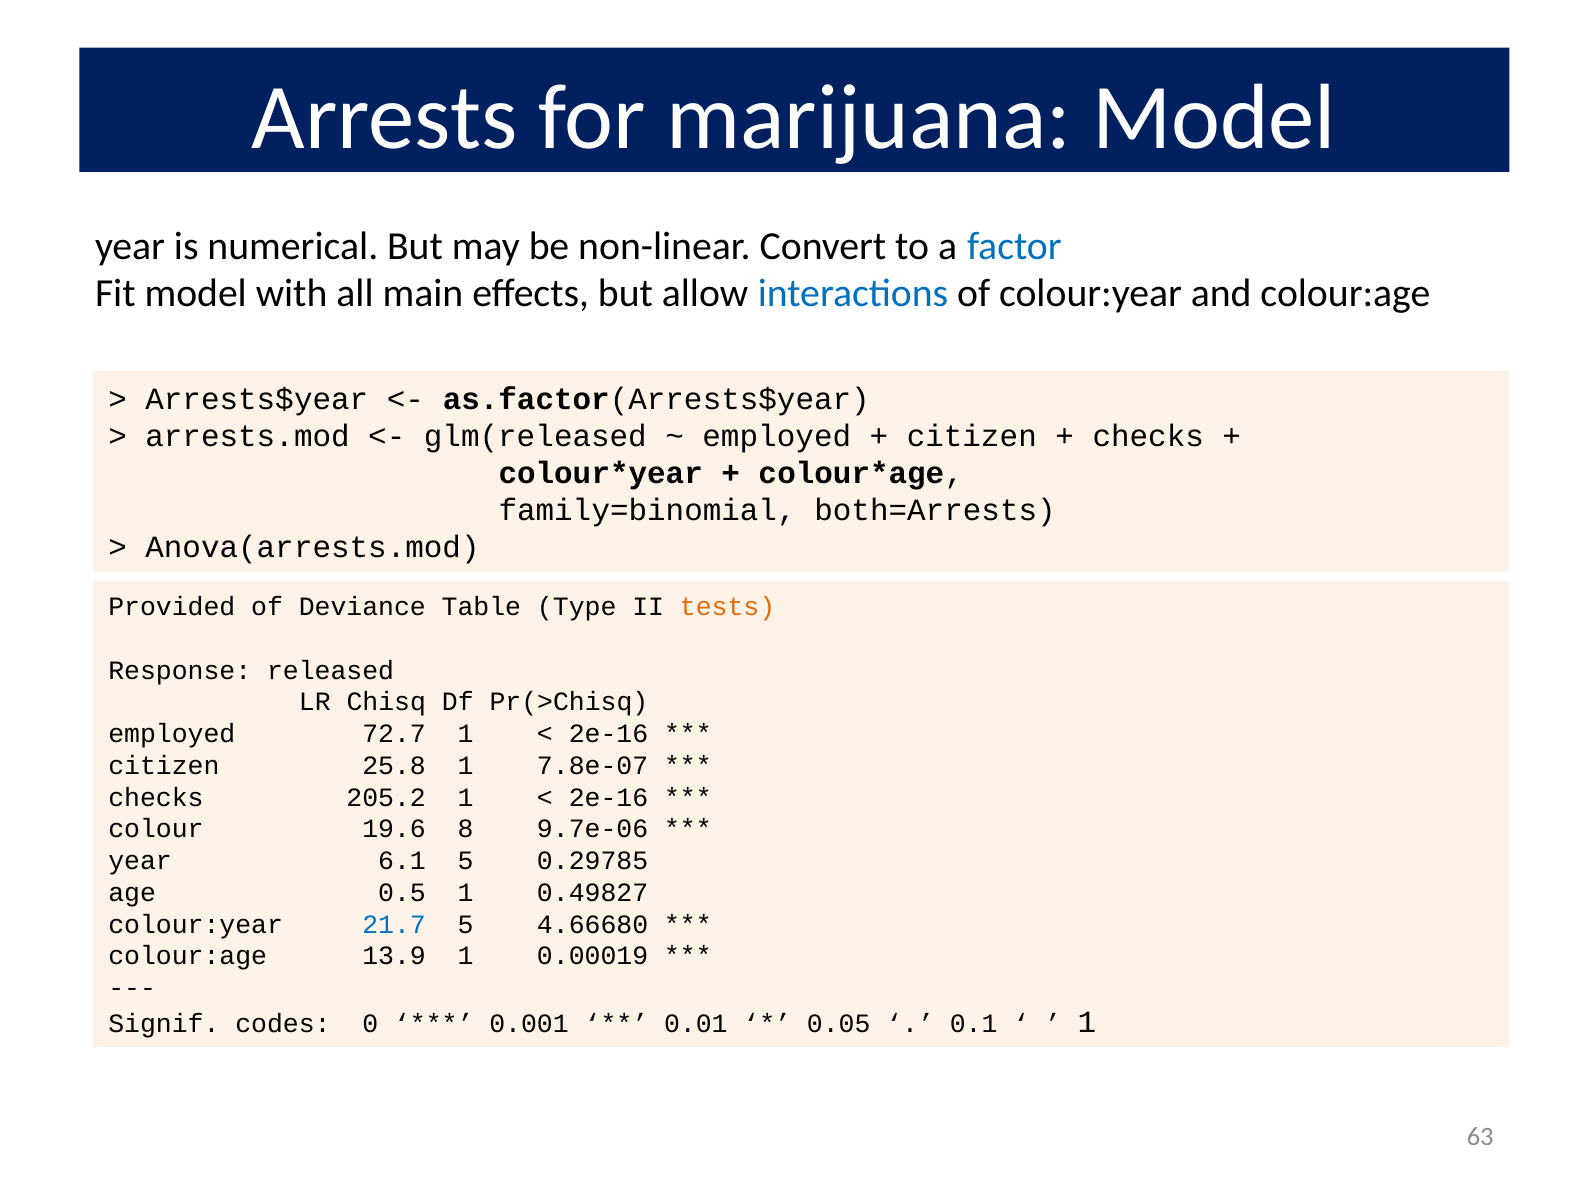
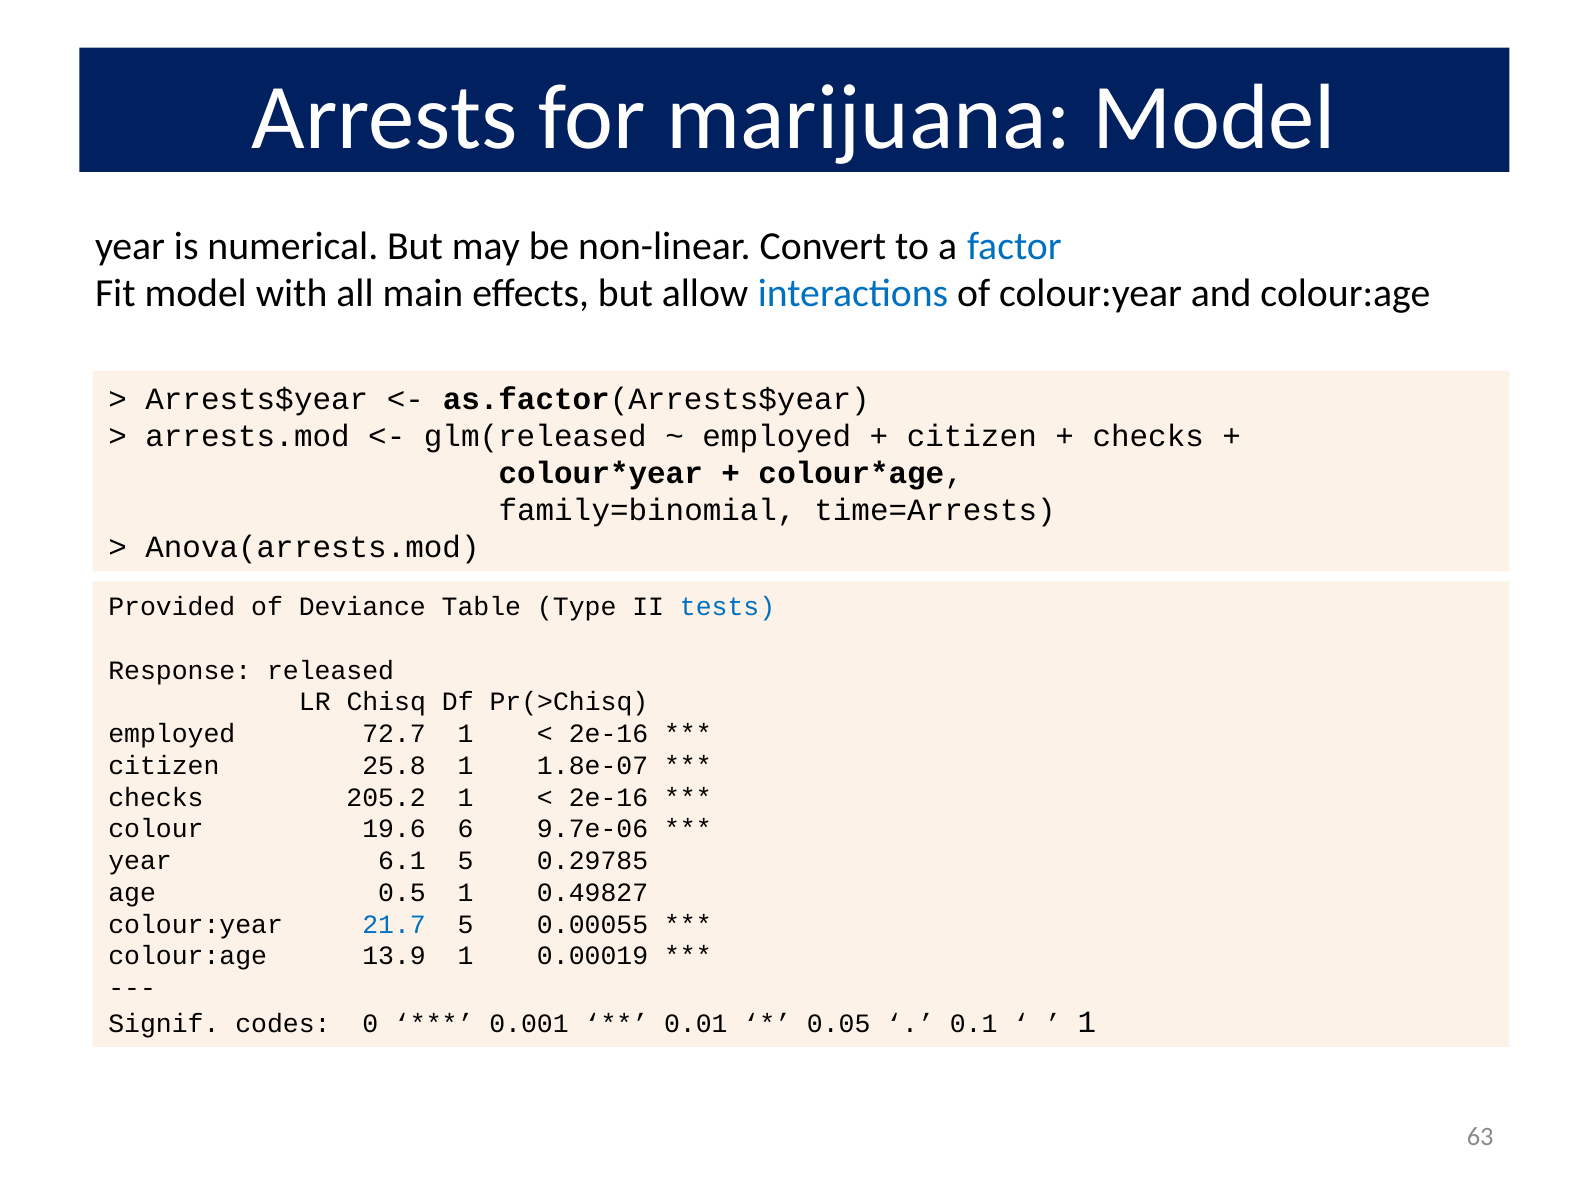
both=Arrests: both=Arrests -> time=Arrests (935, 511)
tests colour: orange -> blue (728, 607)
7.8e-07: 7.8e-07 -> 1.8e-07 (593, 766)
8: 8 -> 6 (466, 830)
4.66680: 4.66680 -> 0.00055 (593, 925)
